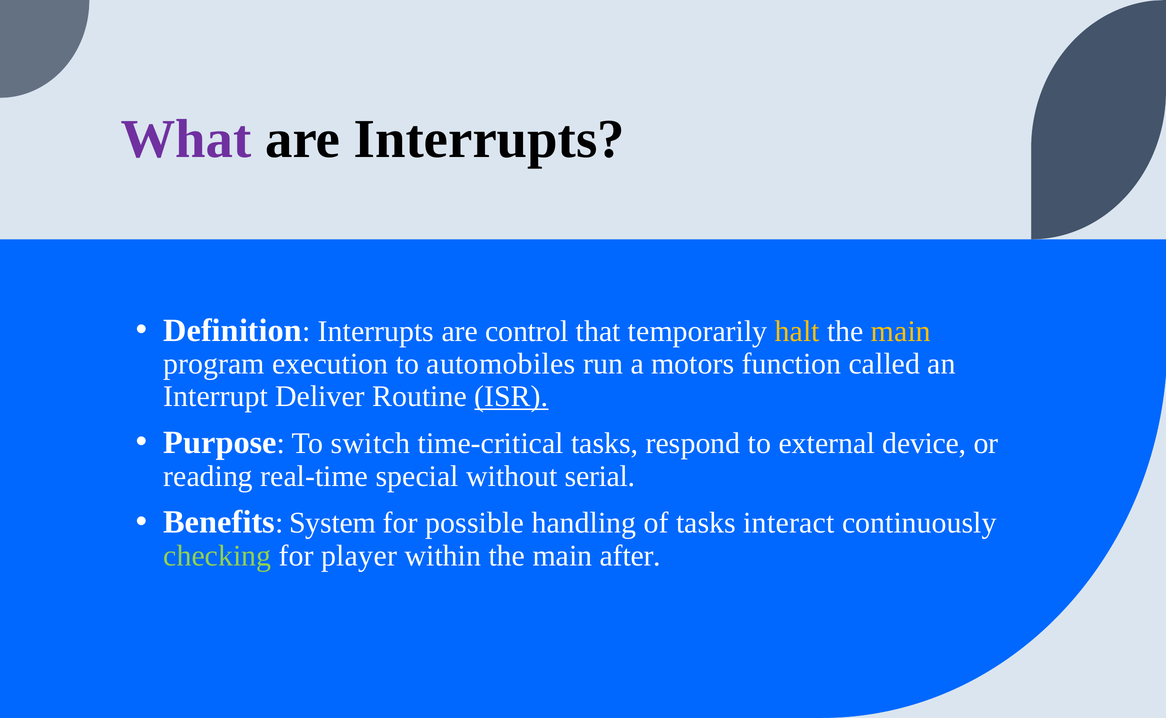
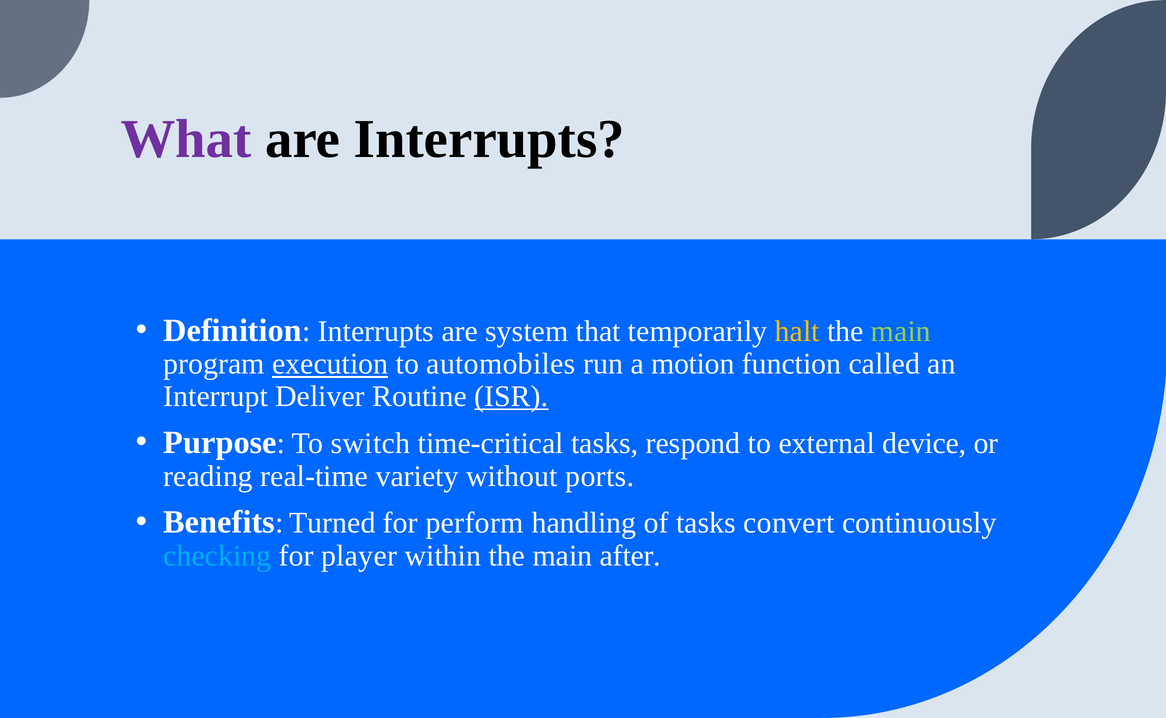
control: control -> system (527, 331)
main colour: yellow -> light green (901, 331)
execution underline: none -> present (330, 364)
motors: motors -> motion (693, 364)
special: special -> variety (417, 476)
serial: serial -> ports (600, 476)
System: System -> Turned (332, 523)
possible: possible -> perform (475, 523)
interact: interact -> convert (789, 523)
checking colour: light green -> light blue (217, 556)
